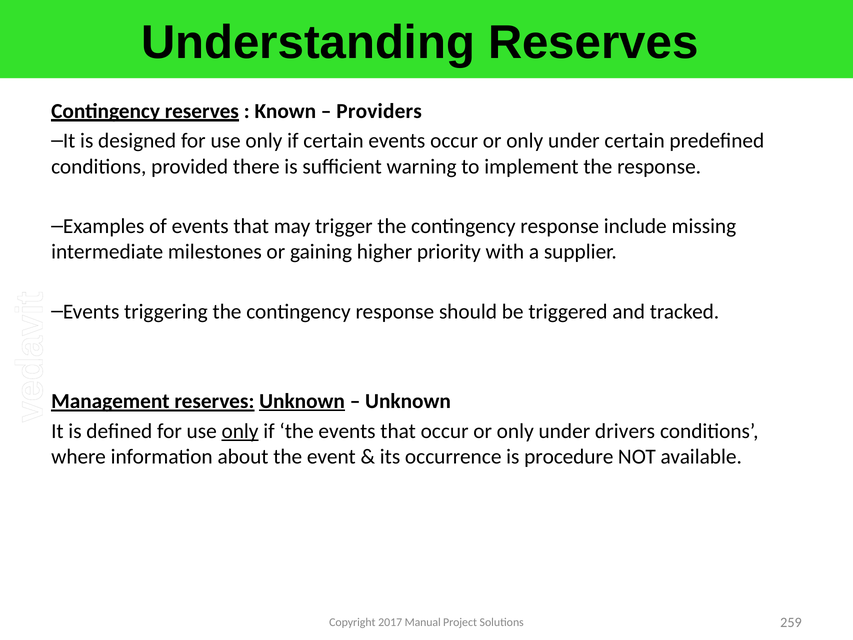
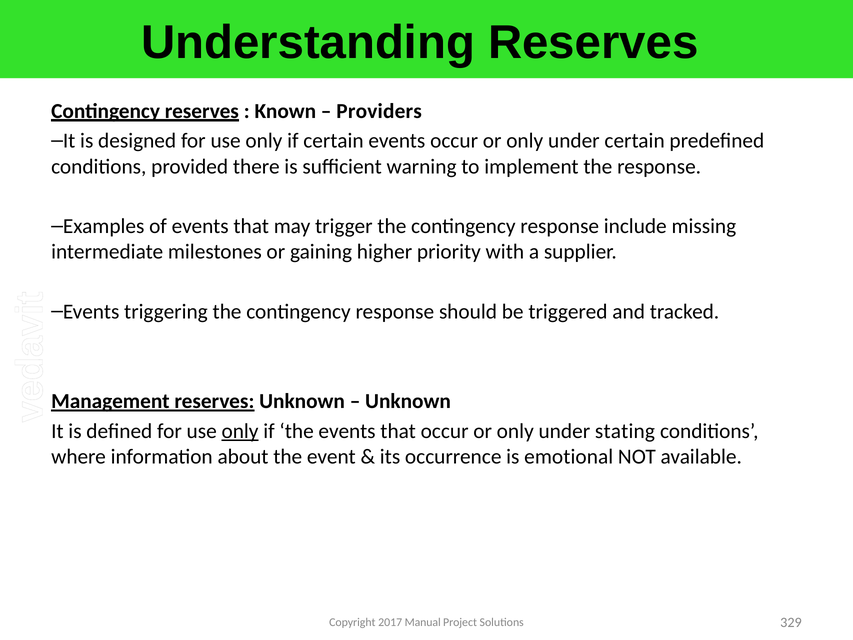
Unknown underline: present -> none (302, 401)
drivers: drivers -> stating (625, 431)
procedure: procedure -> emotional (569, 456)
259: 259 -> 329 (791, 622)
